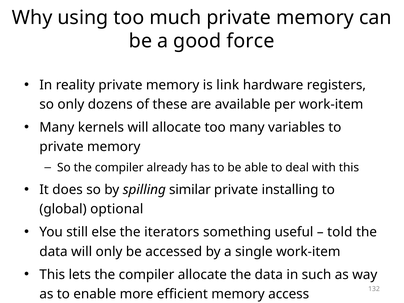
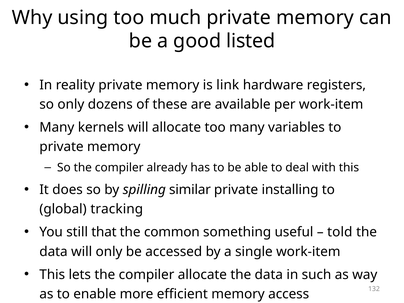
force: force -> listed (251, 41)
optional: optional -> tracking (117, 209)
else: else -> that (104, 232)
iterators: iterators -> common (172, 232)
